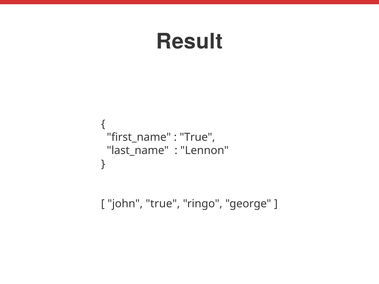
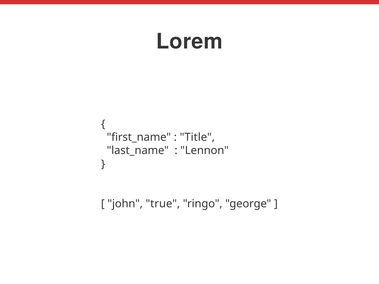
Result: Result -> Lorem (189, 42)
True: True -> Title (197, 137)
